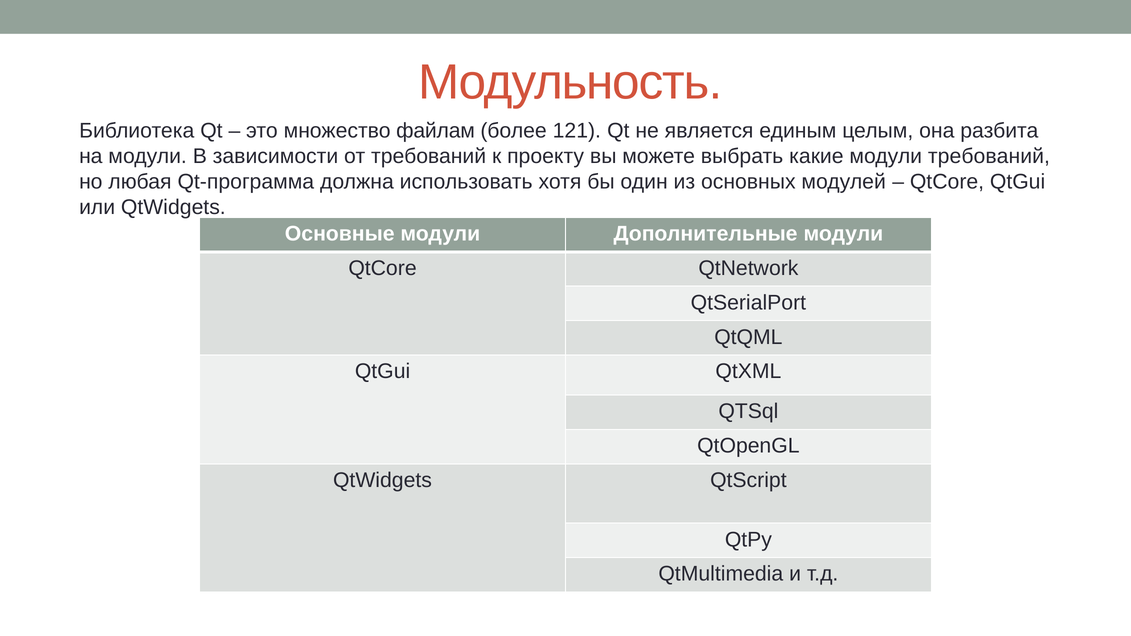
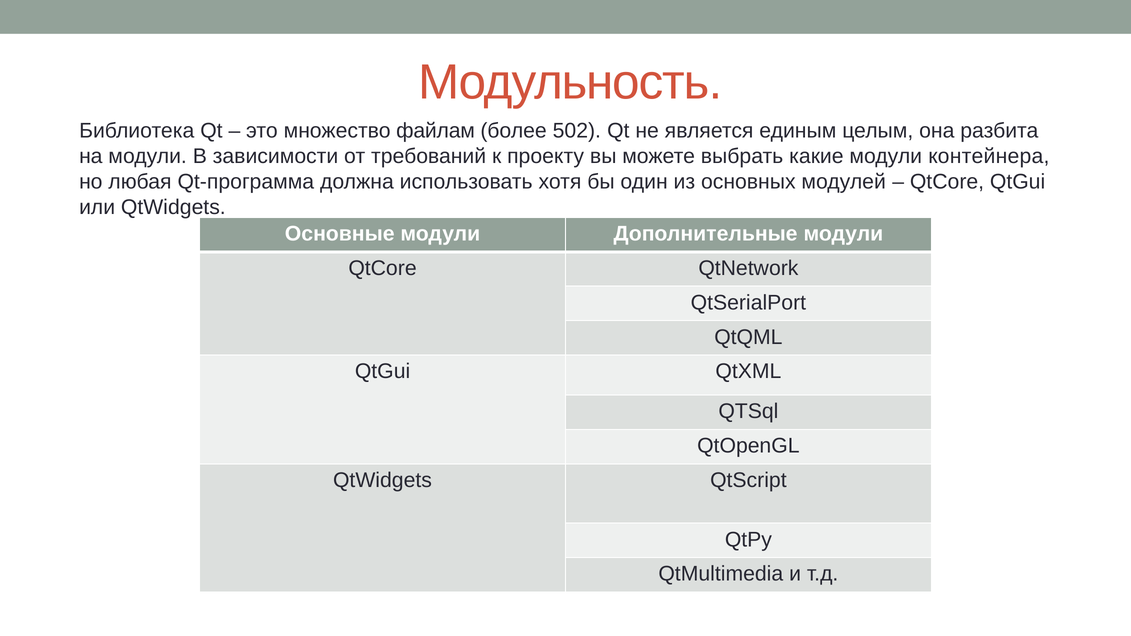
121: 121 -> 502 (577, 131)
модули требований: требований -> контейнера (989, 156)
